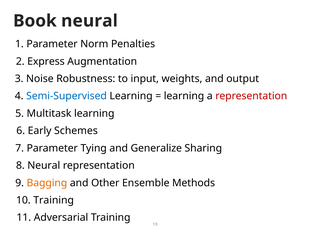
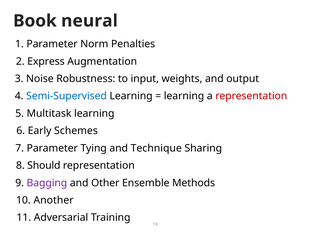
Generalize: Generalize -> Technique (156, 148)
8 Neural: Neural -> Should (44, 166)
Bagging colour: orange -> purple (47, 183)
10 Training: Training -> Another (54, 201)
